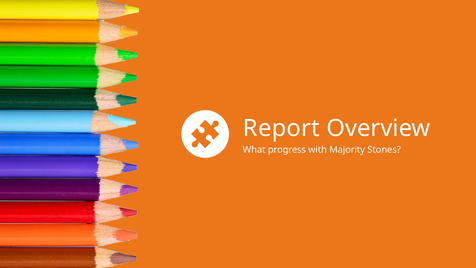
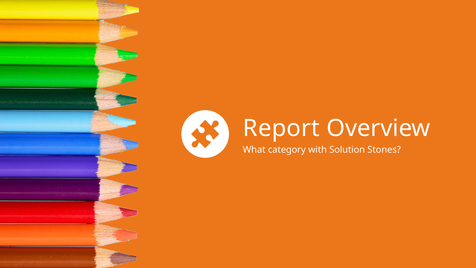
progress: progress -> category (287, 150)
Majority: Majority -> Solution (347, 150)
